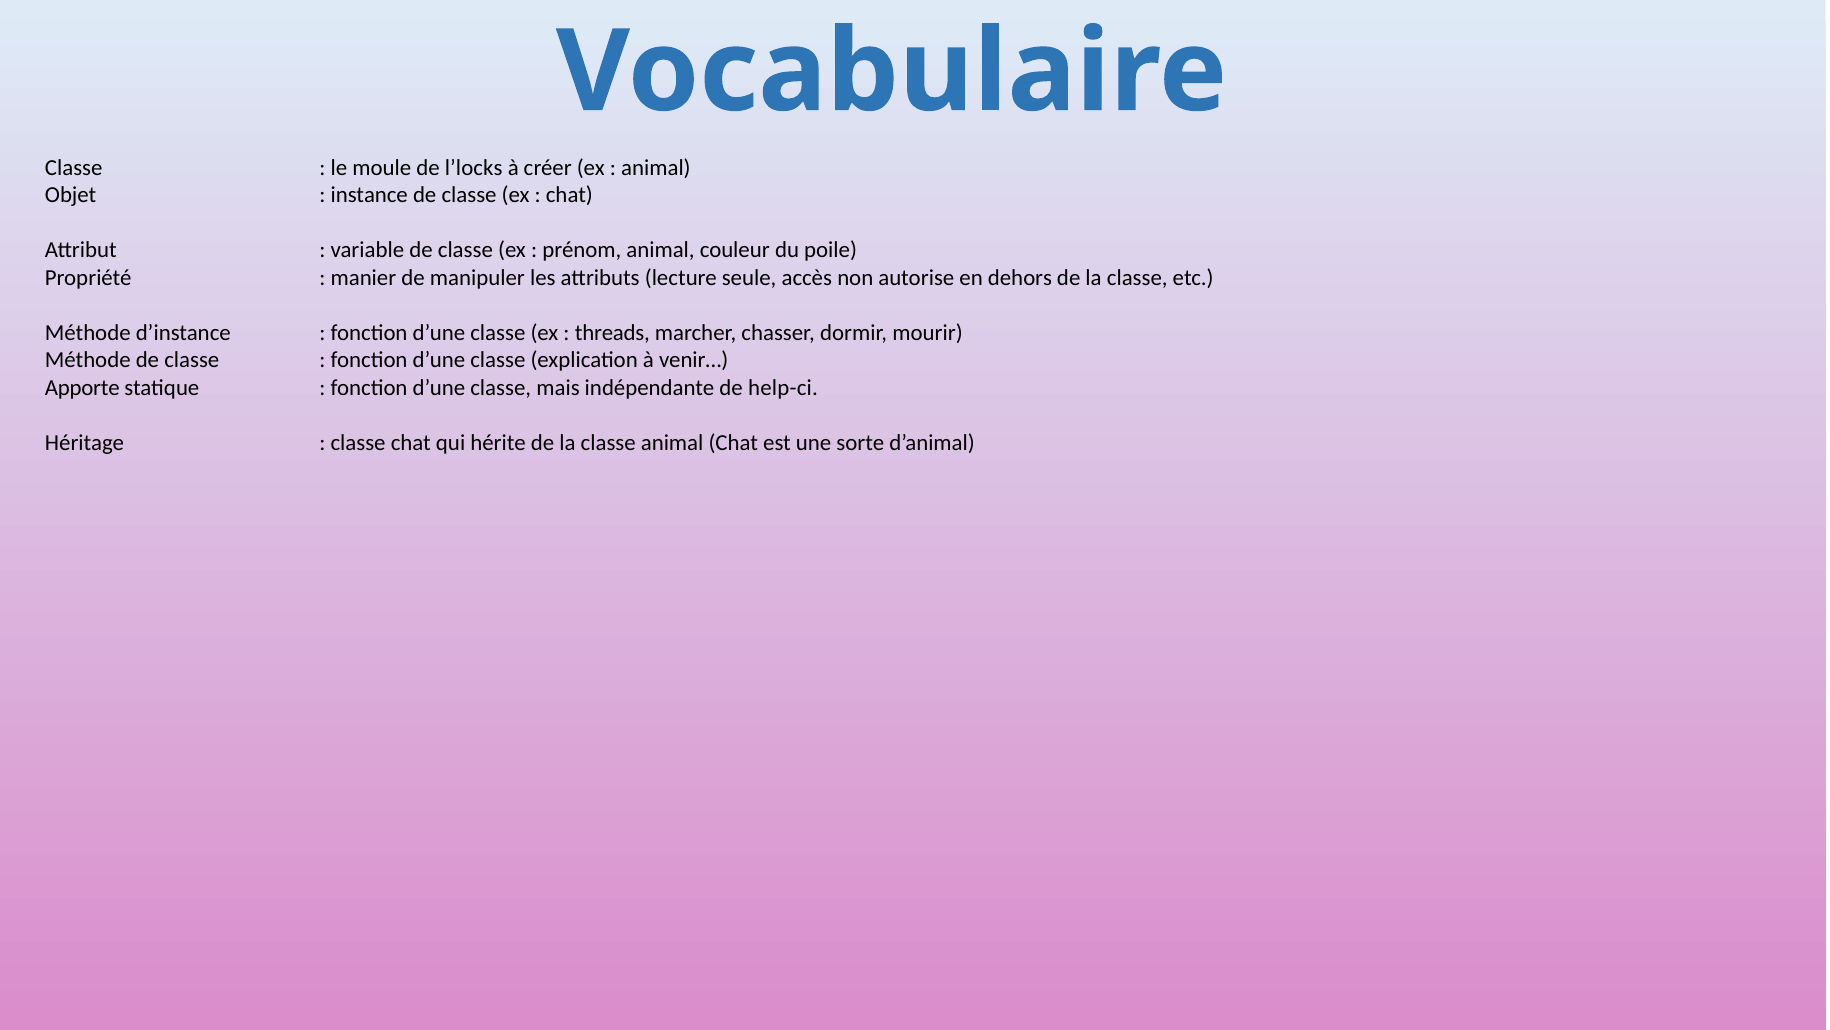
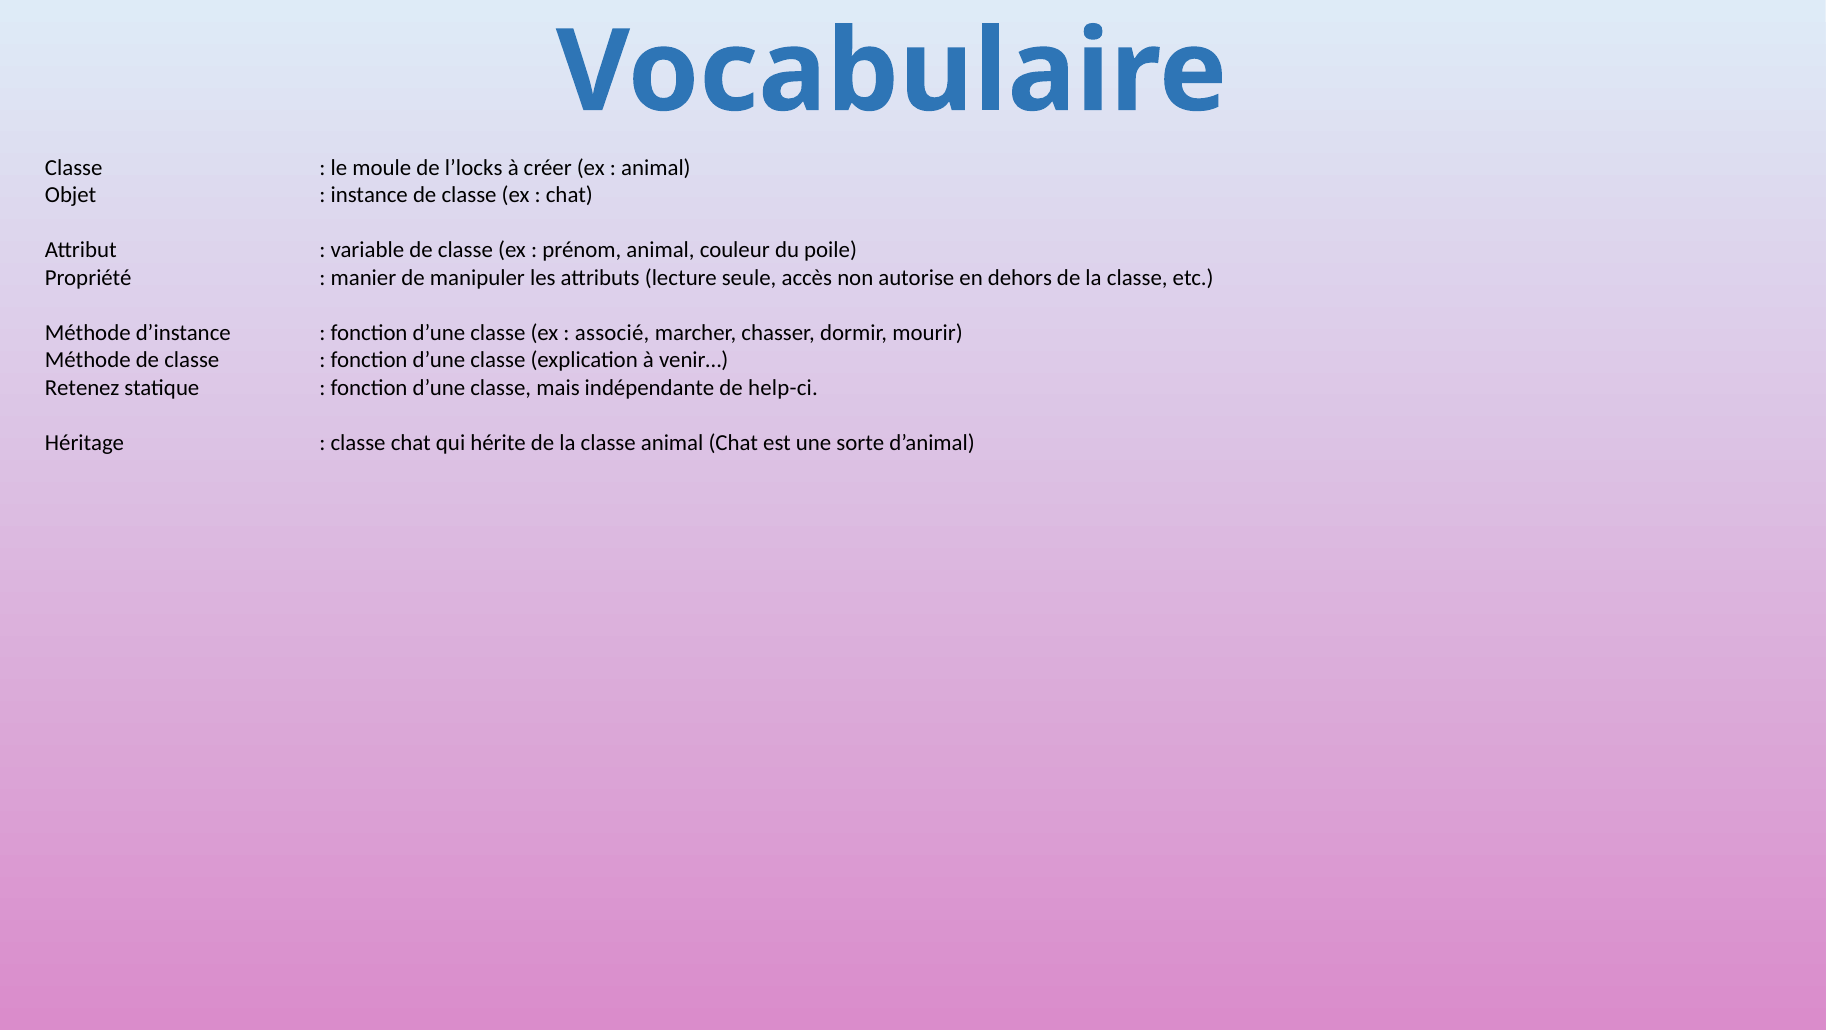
threads: threads -> associé (612, 333)
Apporte: Apporte -> Retenez (82, 387)
